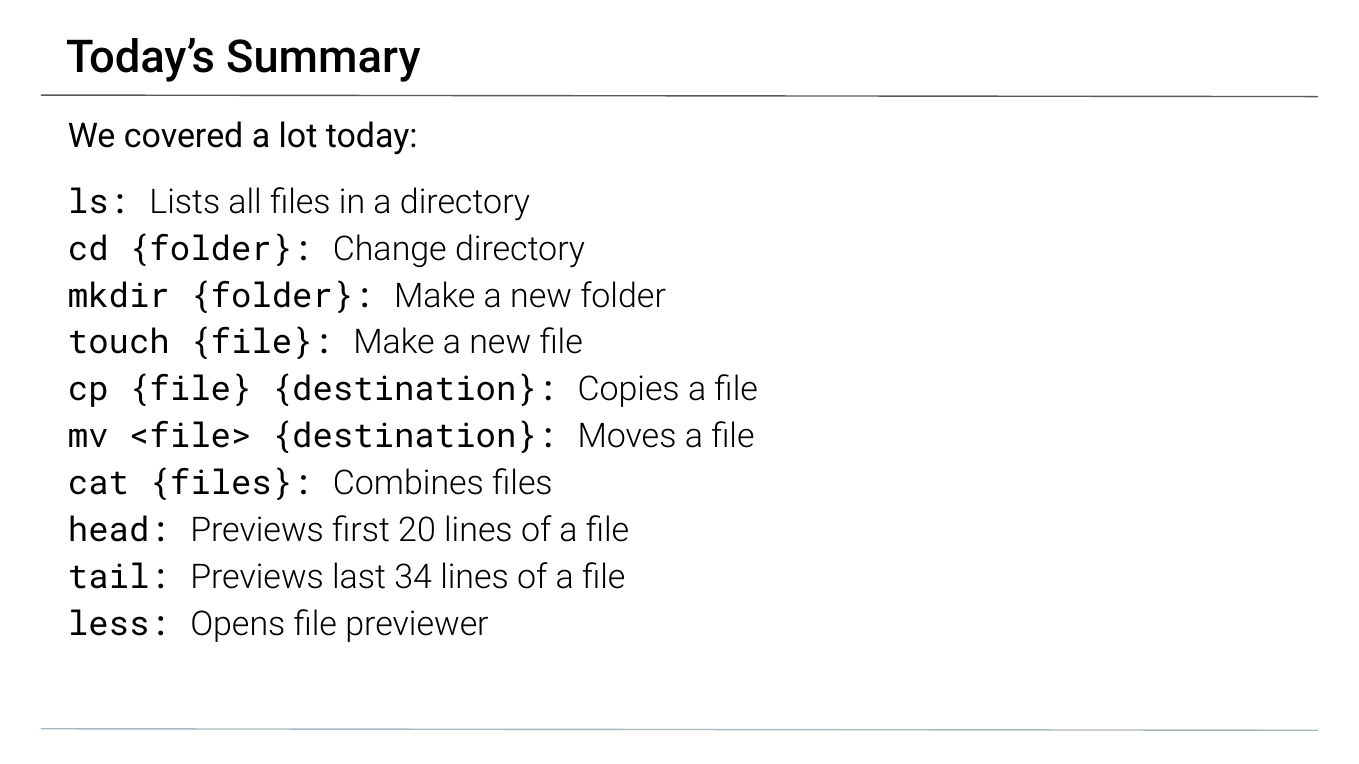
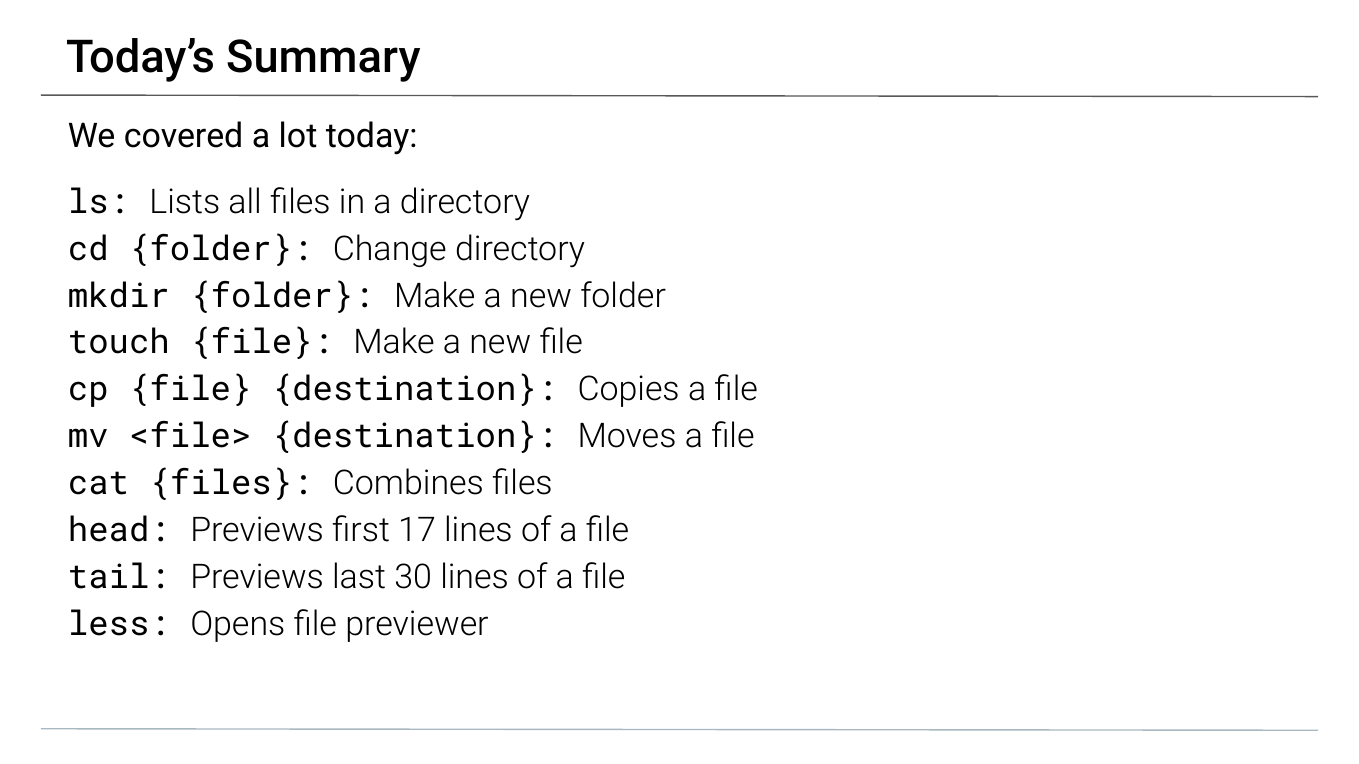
20: 20 -> 17 (417, 530)
34: 34 -> 30 (413, 577)
